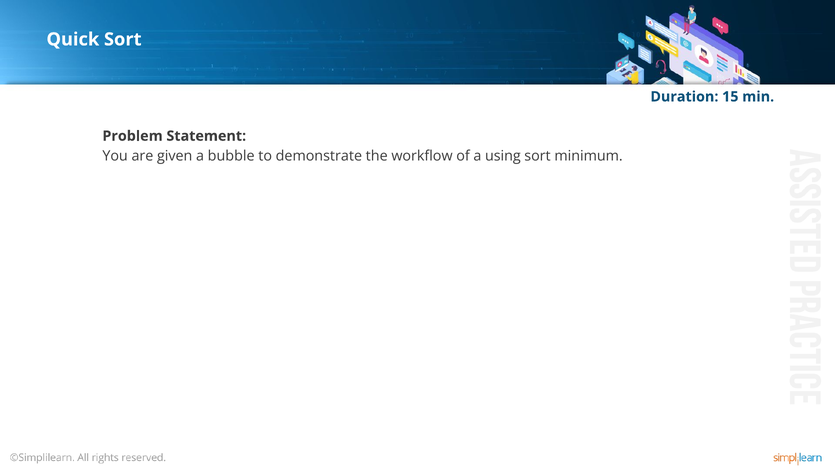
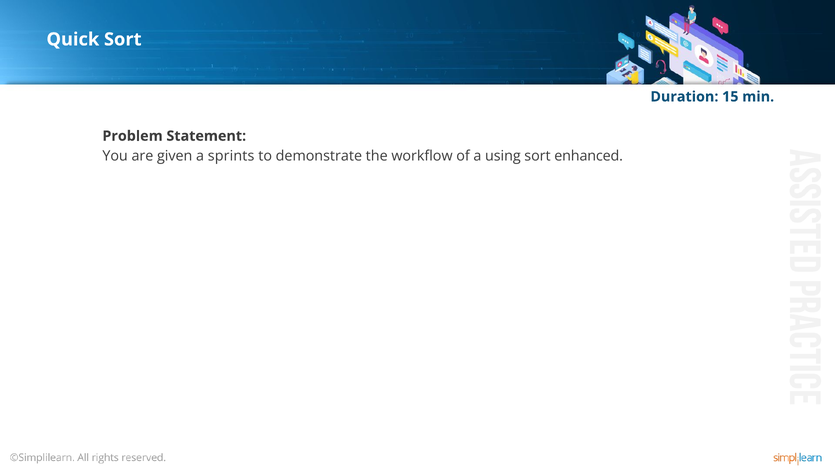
bubble: bubble -> sprints (231, 156)
minimum: minimum -> enhanced (589, 156)
